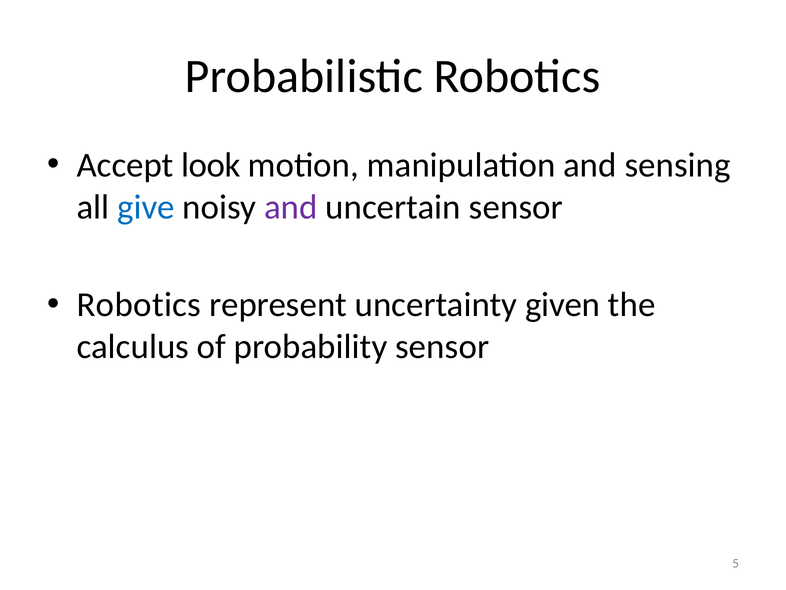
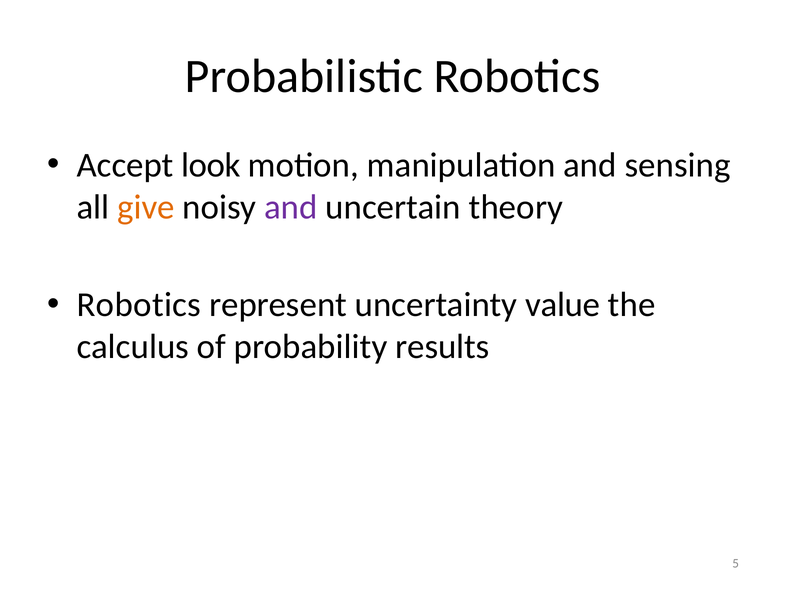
give colour: blue -> orange (146, 207)
uncertain sensor: sensor -> theory (516, 207)
given: given -> value (563, 305)
probability sensor: sensor -> results (442, 347)
